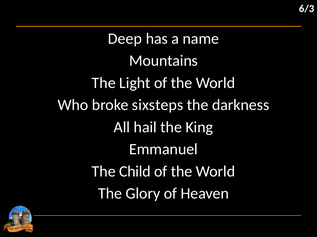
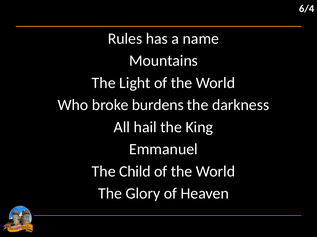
6/3: 6/3 -> 6/4 (307, 9)
Deep: Deep -> Rules (125, 39)
sixsteps: sixsteps -> burdens (158, 105)
